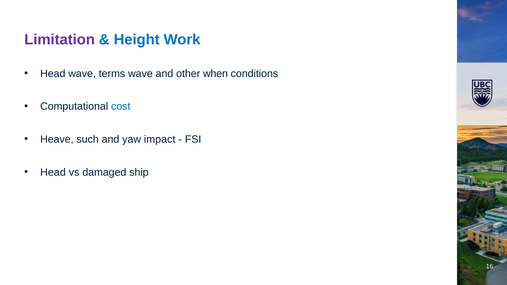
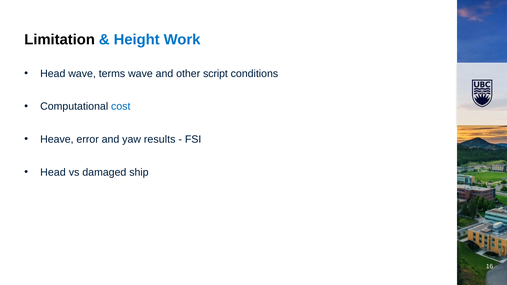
Limitation colour: purple -> black (60, 40)
when: when -> script (215, 74)
such: such -> error (88, 139)
impact: impact -> results (160, 139)
